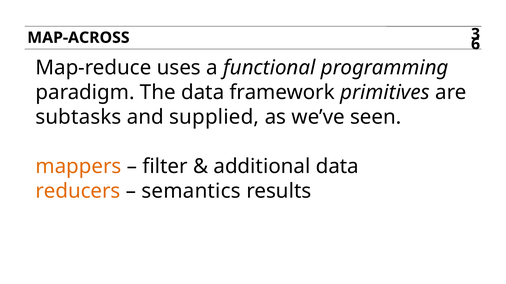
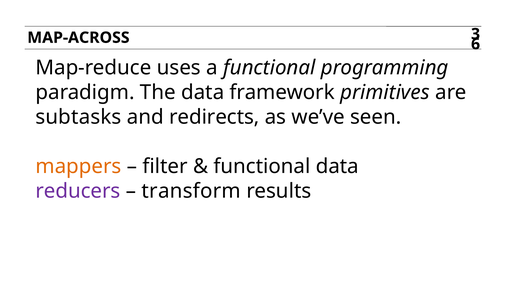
supplied: supplied -> redirects (214, 117)
additional: additional -> functional (262, 167)
reducers colour: orange -> purple (78, 191)
semantics: semantics -> transform (191, 191)
